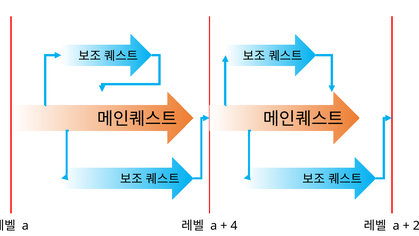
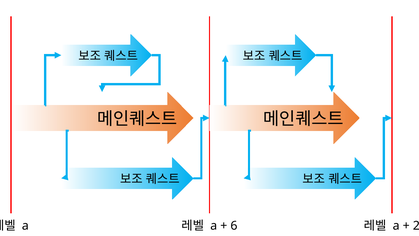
4: 4 -> 6 (234, 226)
